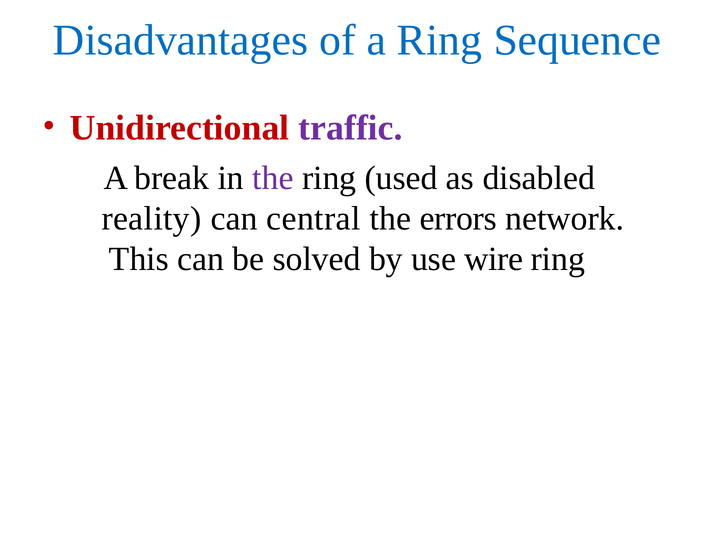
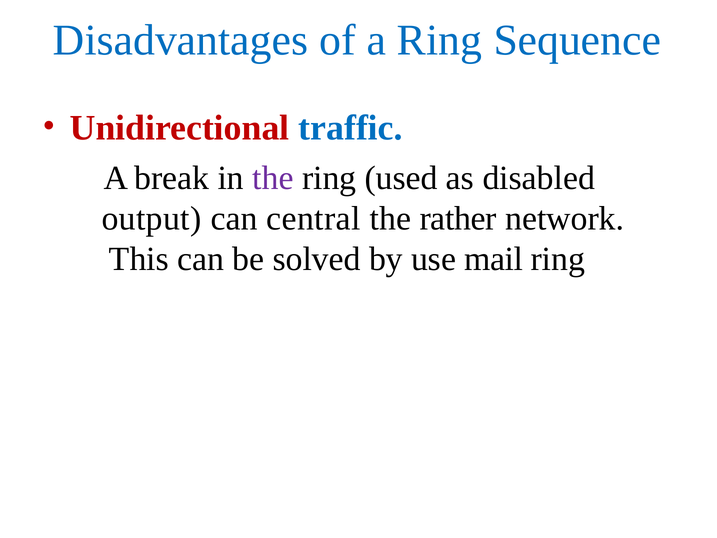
traffic colour: purple -> blue (351, 128)
reality: reality -> output (152, 218)
errors: errors -> rather (458, 218)
wire: wire -> mail (494, 259)
